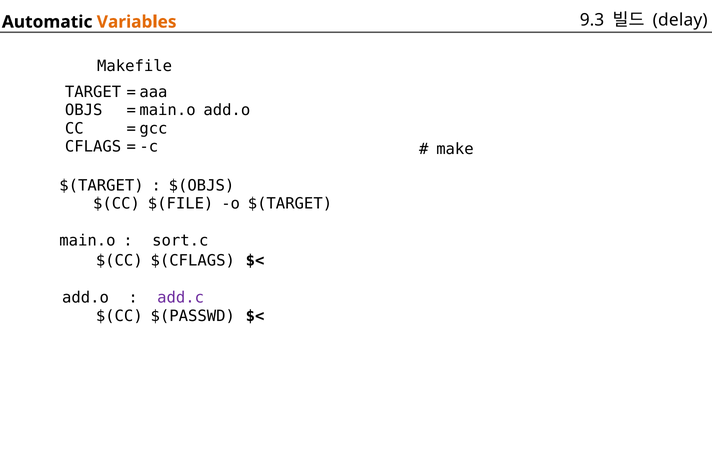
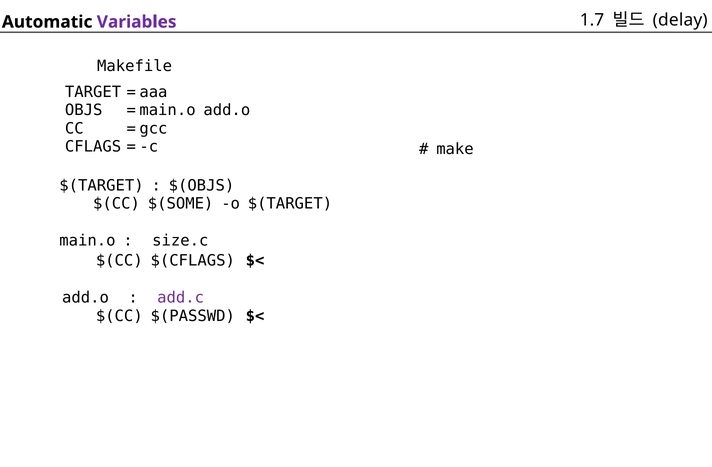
9.3: 9.3 -> 1.7 (592, 20)
Variables colour: orange -> purple (137, 22)
$(FILE: $(FILE -> $(SOME (181, 204)
sort.c: sort.c -> size.c (180, 241)
